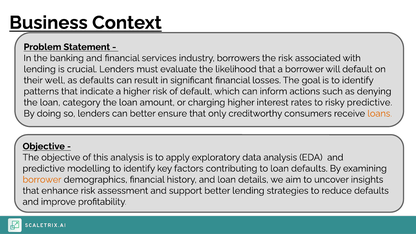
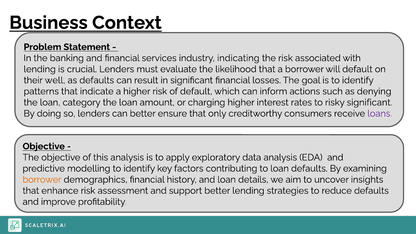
borrowers: borrowers -> indicating (238, 58)
risky predictive: predictive -> significant (370, 102)
loans colour: orange -> purple (380, 114)
